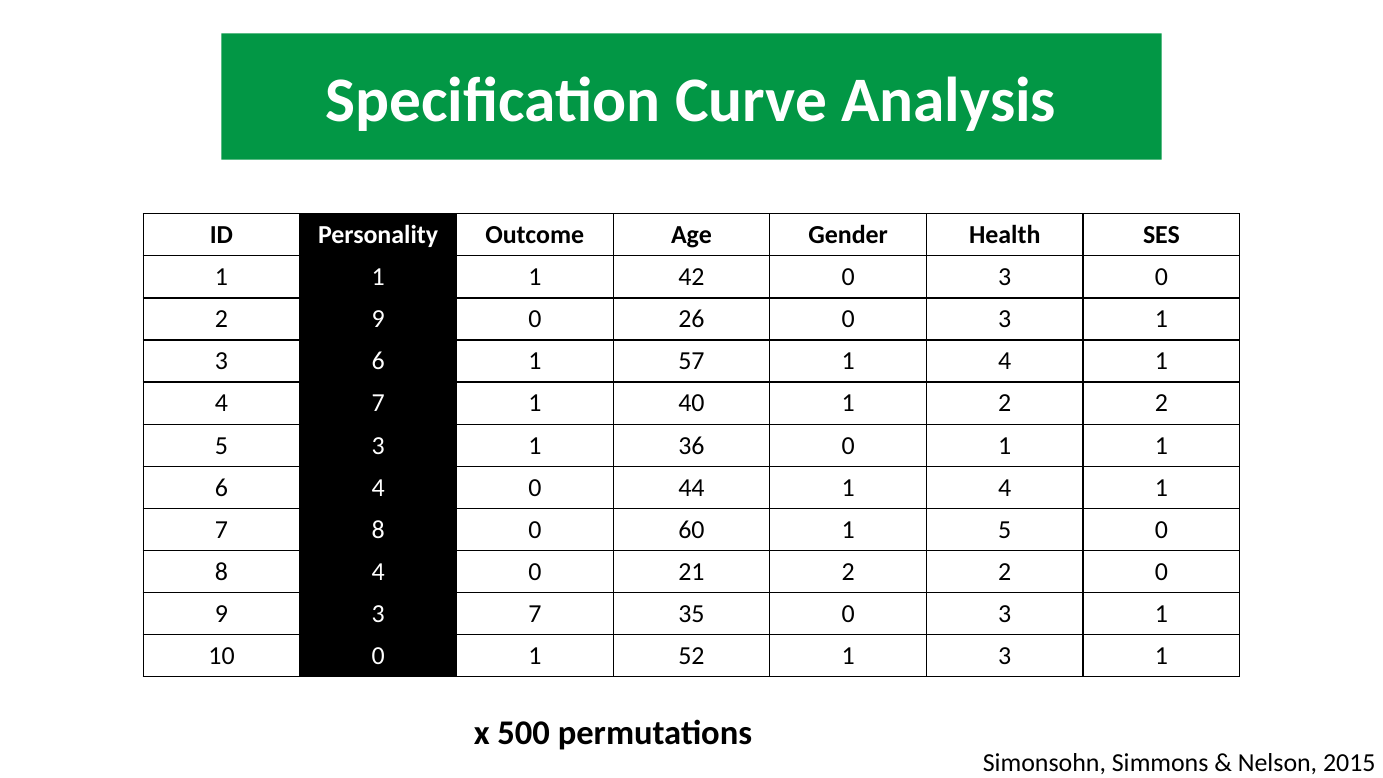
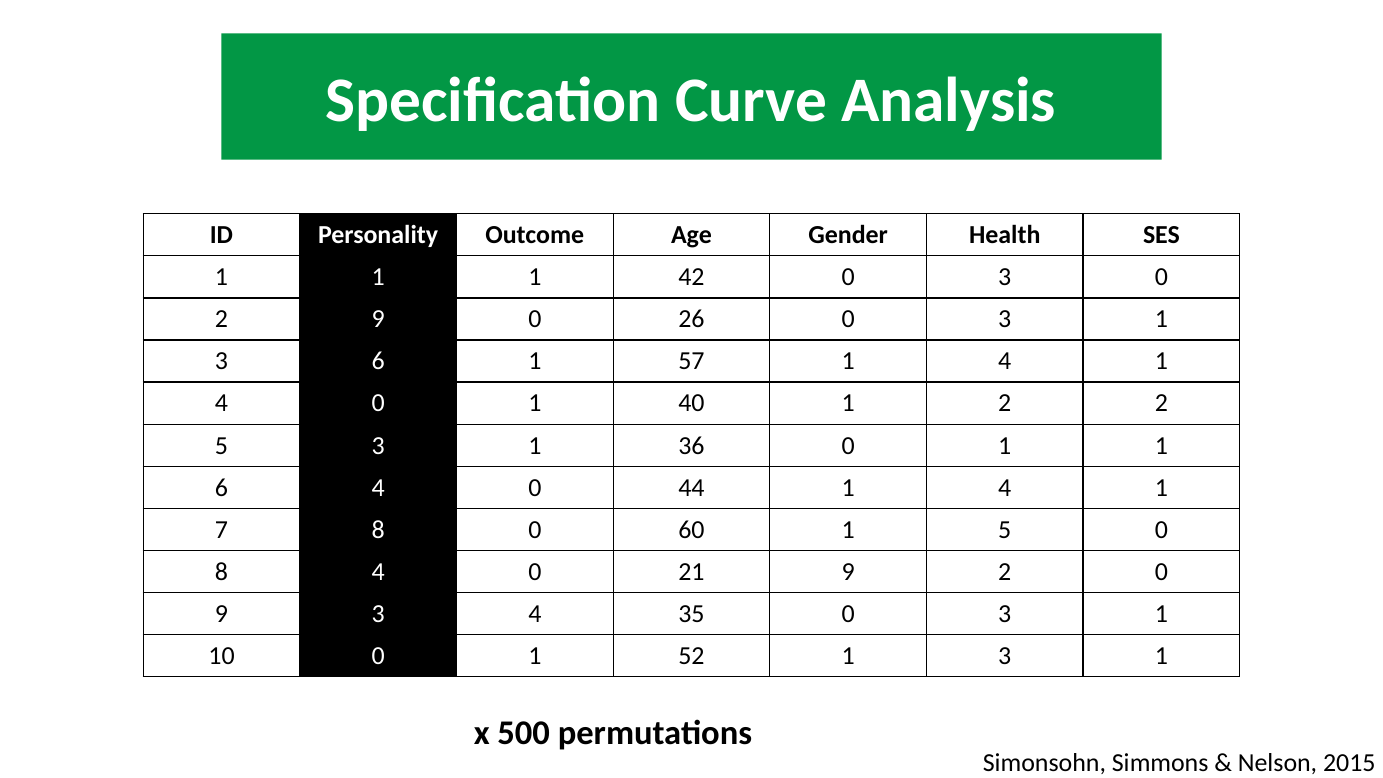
7: 7 -> 0 (378, 403)
21 2: 2 -> 9 (848, 572)
3 7: 7 -> 4 (535, 614)
